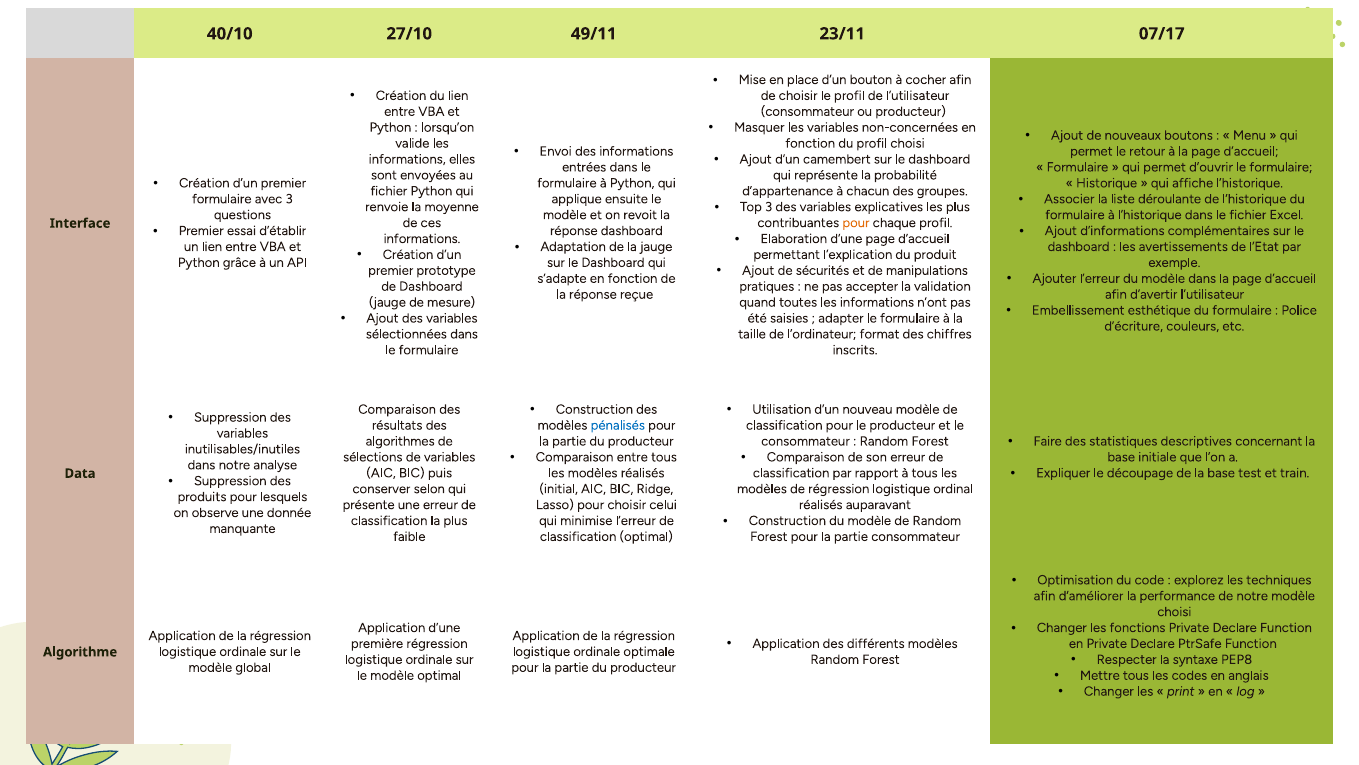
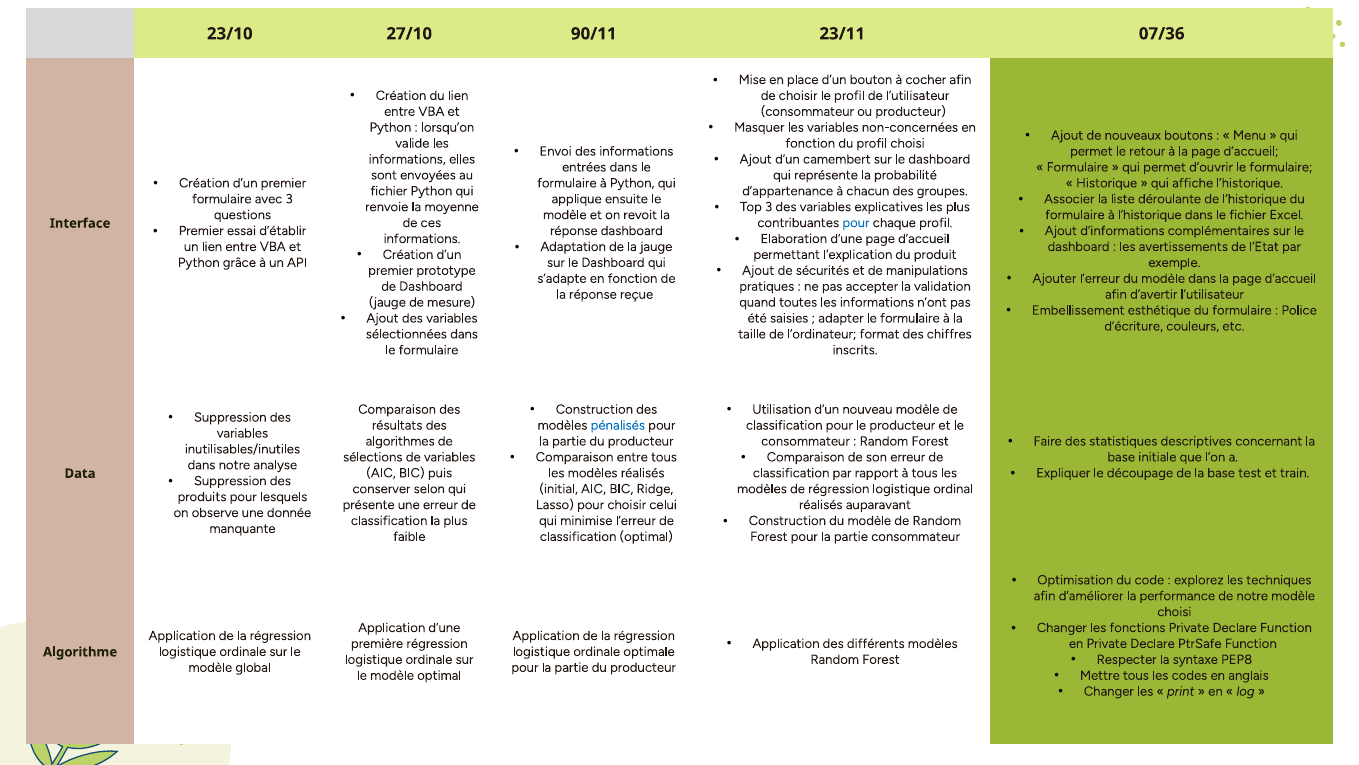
40/10: 40/10 -> 23/10 (230, 34)
49/11: 49/11 -> 90/11 (594, 34)
07/17: 07/17 -> 07/36 (1162, 34)
pour colour: orange -> blue (856, 223)
